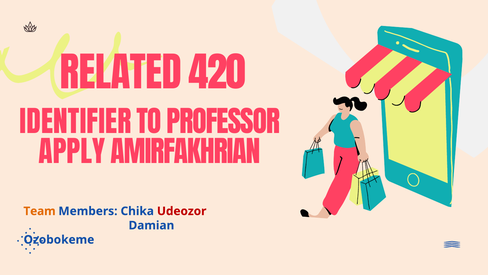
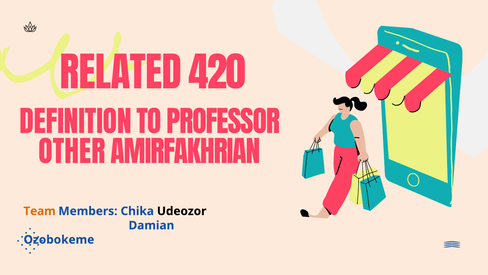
IDENTIFIER: IDENTIFIER -> DEFINITION (76, 123)
APPLY: APPLY -> OTHER (72, 153)
Udeozor colour: red -> black (182, 211)
